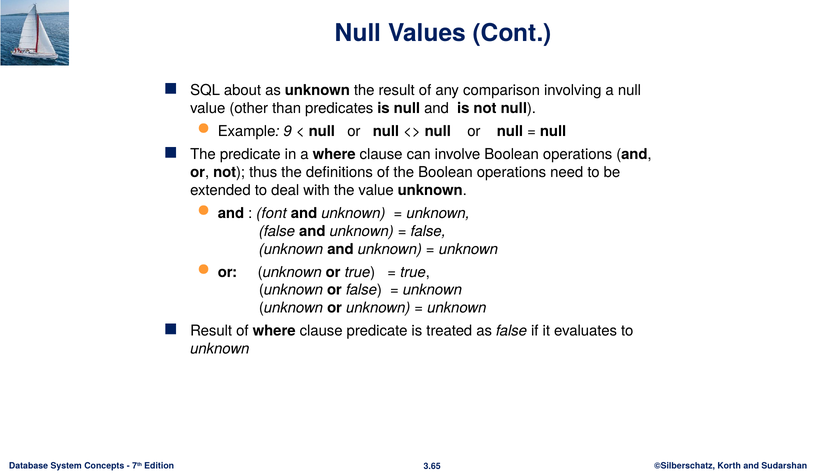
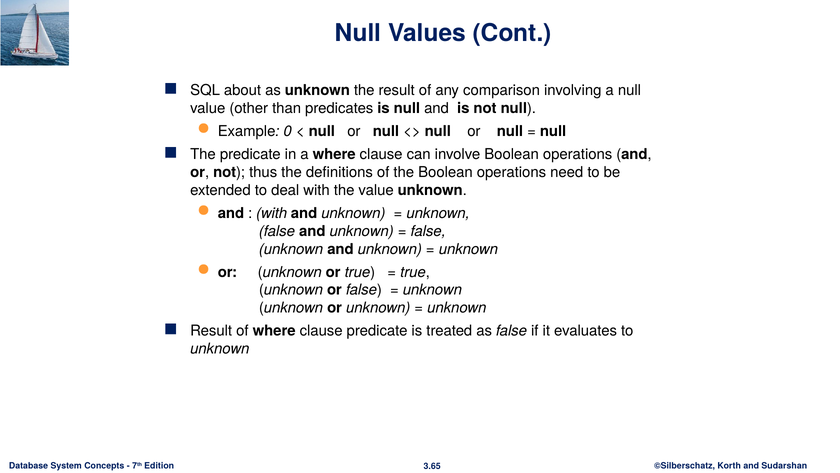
9: 9 -> 0 (288, 131)
font: font -> with (272, 213)
